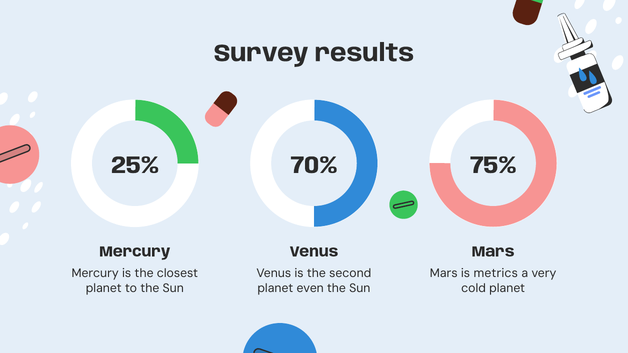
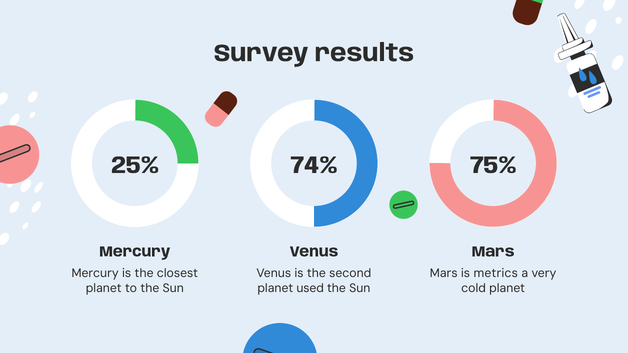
70%: 70% -> 74% (314, 165)
even: even -> used (310, 288)
